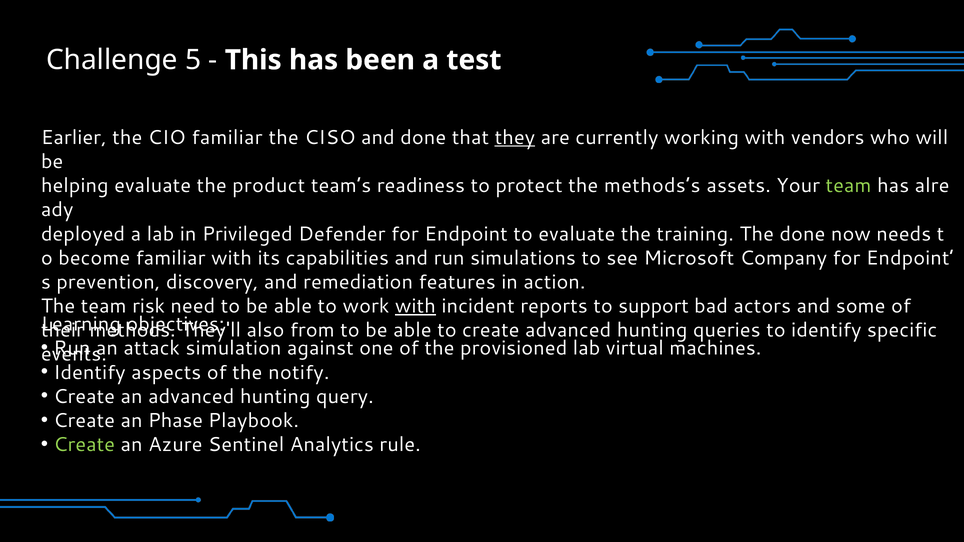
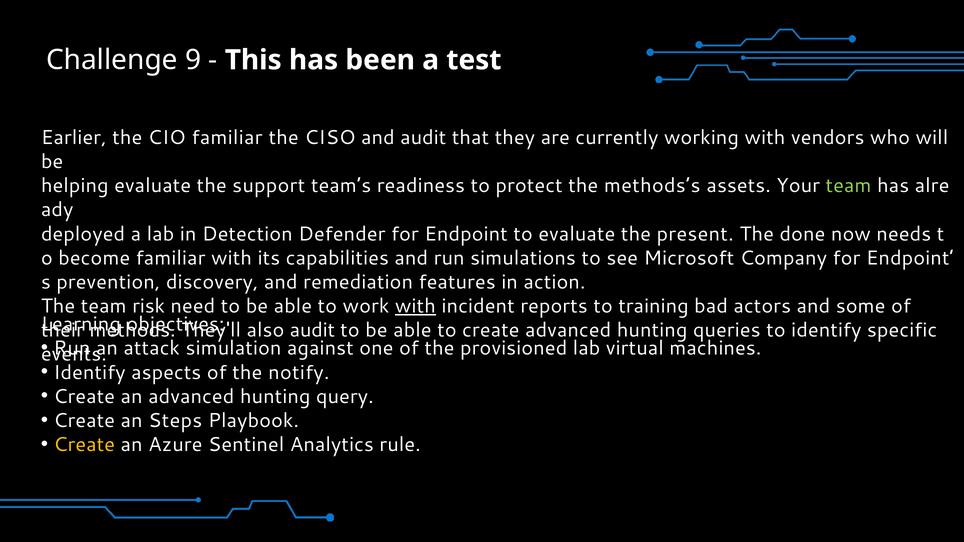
5: 5 -> 9 (193, 60)
and done: done -> audit (423, 138)
they underline: present -> none (515, 138)
product: product -> support (269, 186)
Privileged: Privileged -> Detection (247, 234)
training: training -> present (695, 234)
support: support -> training (653, 306)
also from: from -> audit (312, 330)
Phase: Phase -> Steps (175, 421)
Create colour: light green -> yellow (84, 445)
